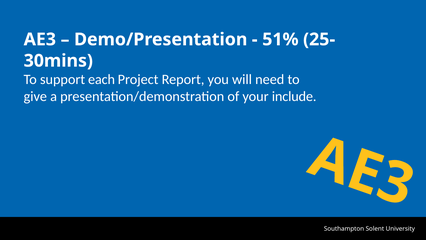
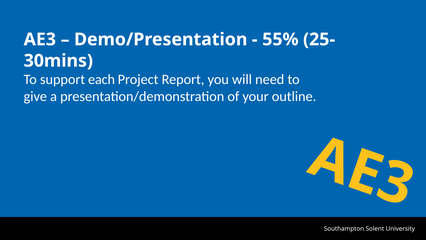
51%: 51% -> 55% (280, 39)
include: include -> outline (294, 96)
